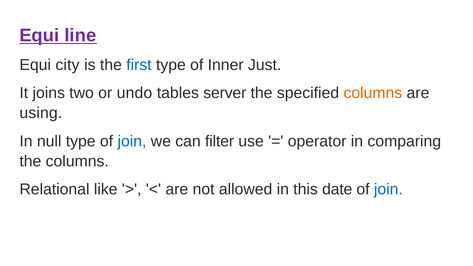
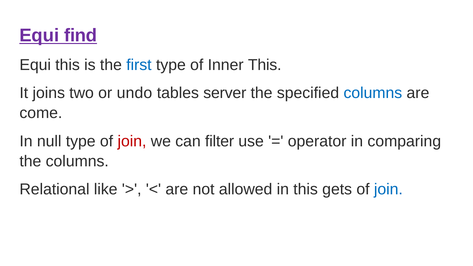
line: line -> find (81, 35)
Equi city: city -> this (68, 65)
Inner Just: Just -> This (265, 65)
columns colour: orange -> blue (373, 93)
using: using -> come (41, 113)
join colour: blue -> red (132, 141)
date: date -> gets (337, 189)
